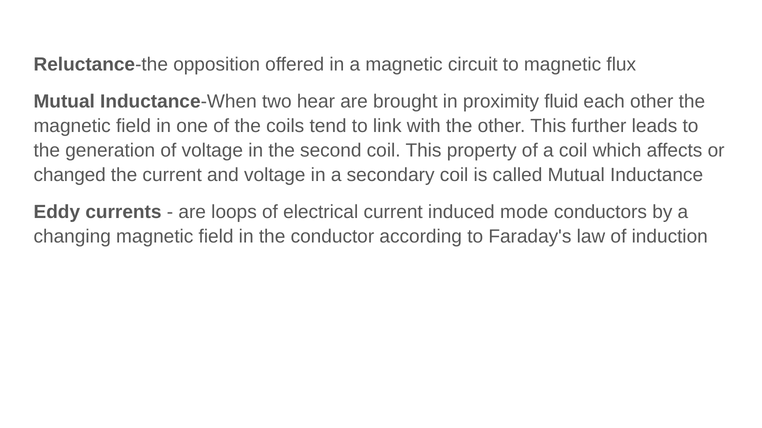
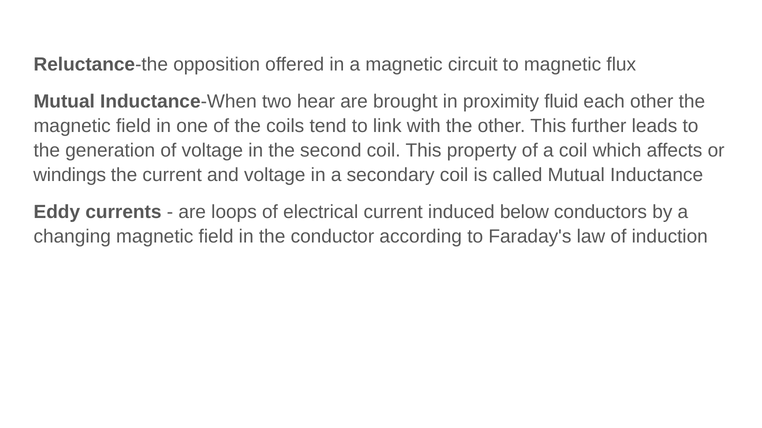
changed: changed -> windings (70, 175)
mode: mode -> below (524, 212)
